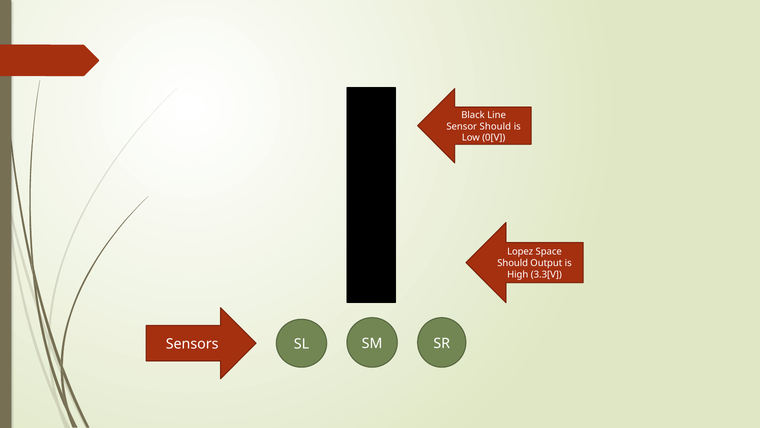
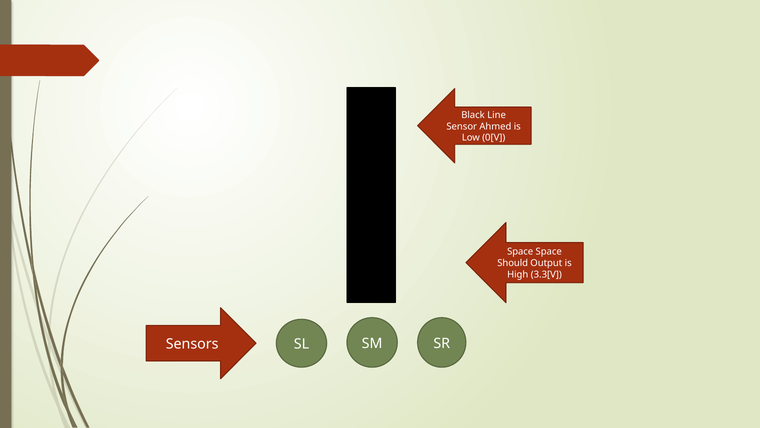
Sensor Should: Should -> Ahmed (495, 126)
Lopez: Lopez -> Space (520, 252)
